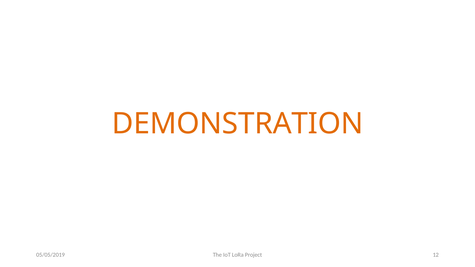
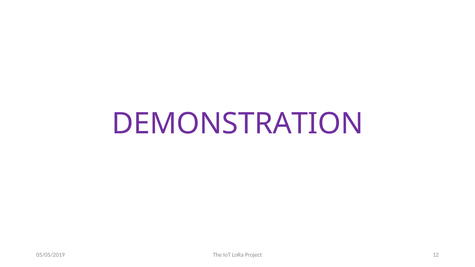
DEMONSTRATION colour: orange -> purple (238, 124)
